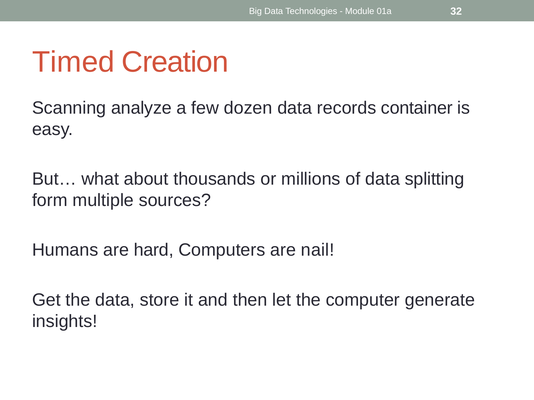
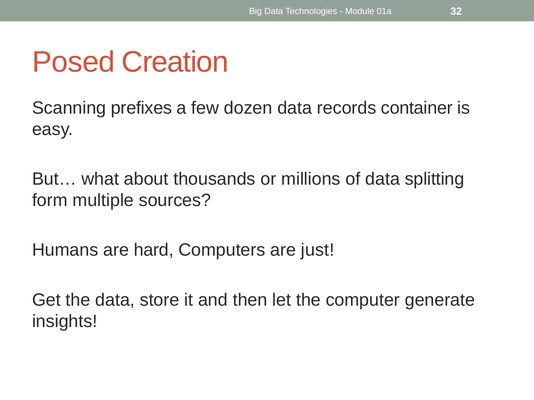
Timed: Timed -> Posed (74, 62)
analyze: analyze -> prefixes (141, 108)
nail: nail -> just (318, 250)
